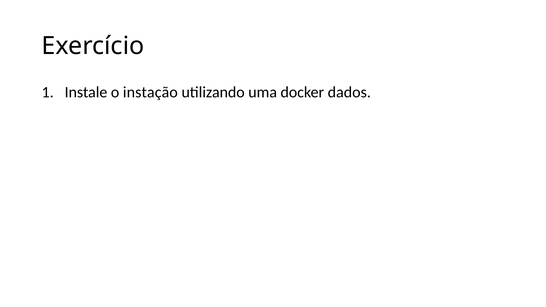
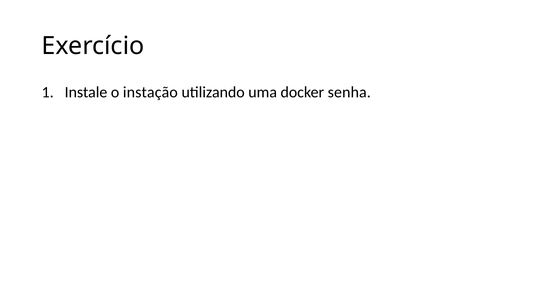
dados: dados -> senha (349, 92)
